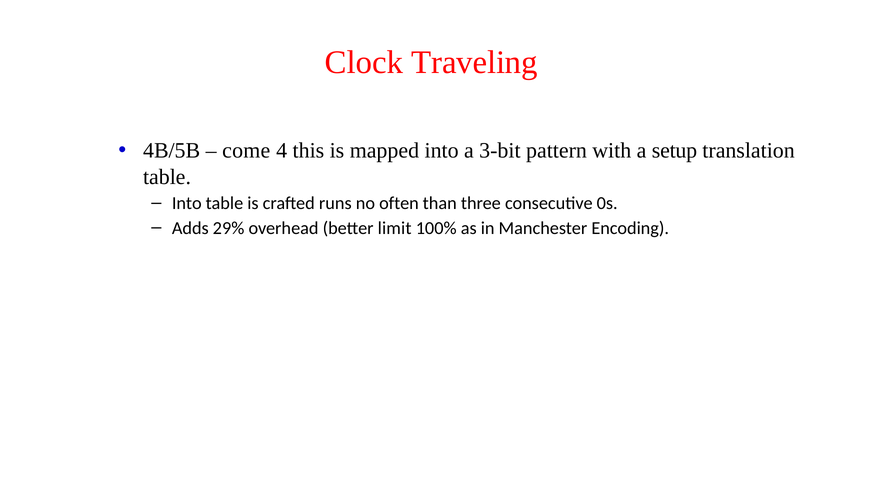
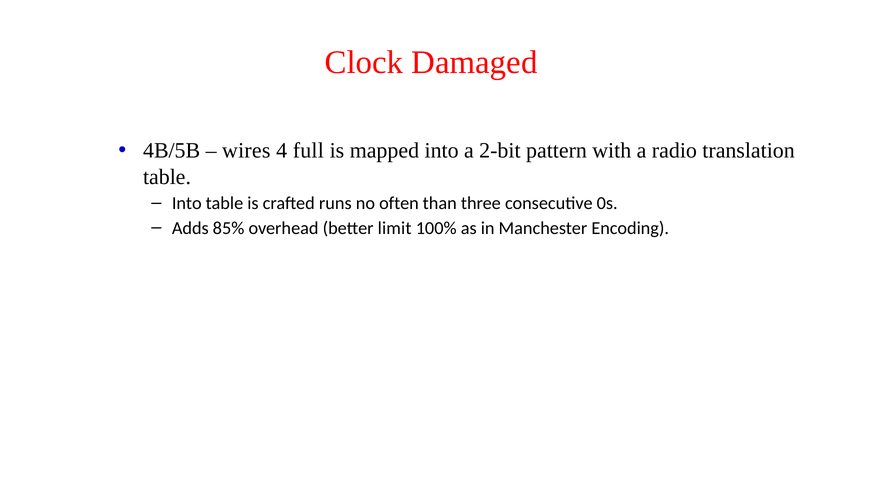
Traveling: Traveling -> Damaged (474, 63)
come: come -> wires (246, 151)
this: this -> full (308, 151)
3-bit: 3-bit -> 2-bit (500, 151)
setup: setup -> radio (674, 151)
29%: 29% -> 85% (229, 228)
